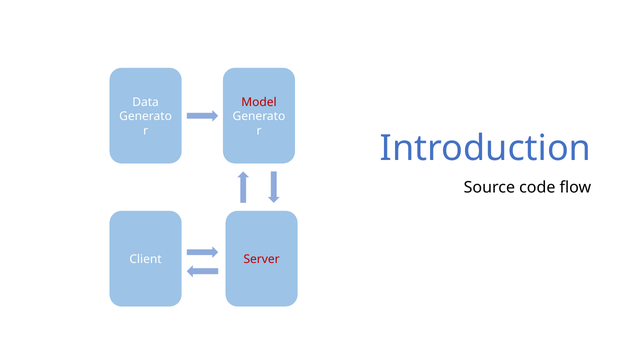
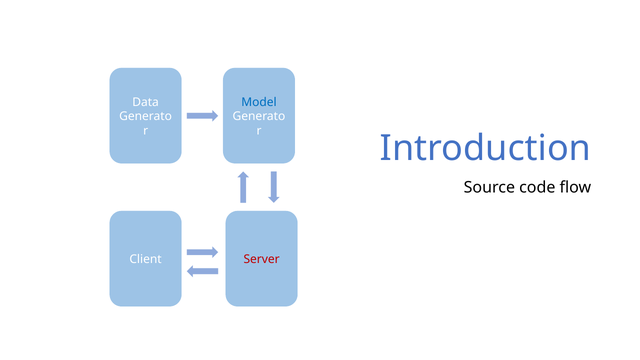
Model colour: red -> blue (259, 102)
